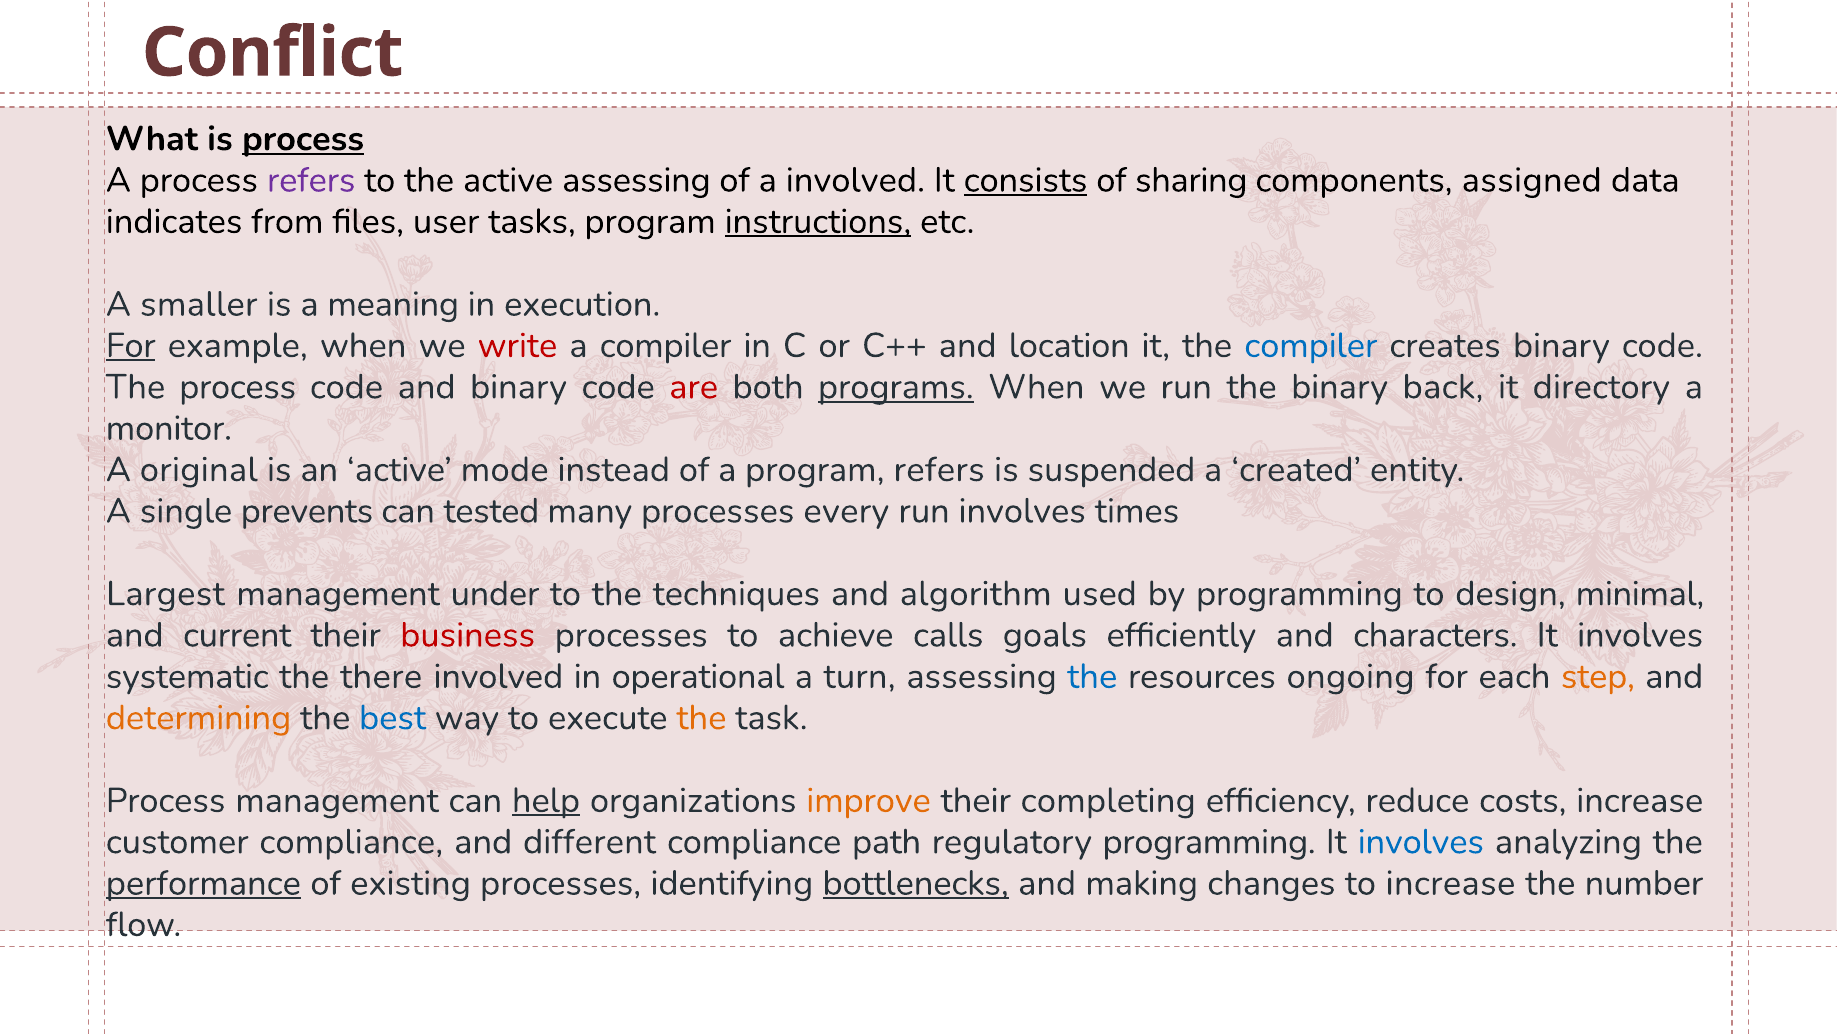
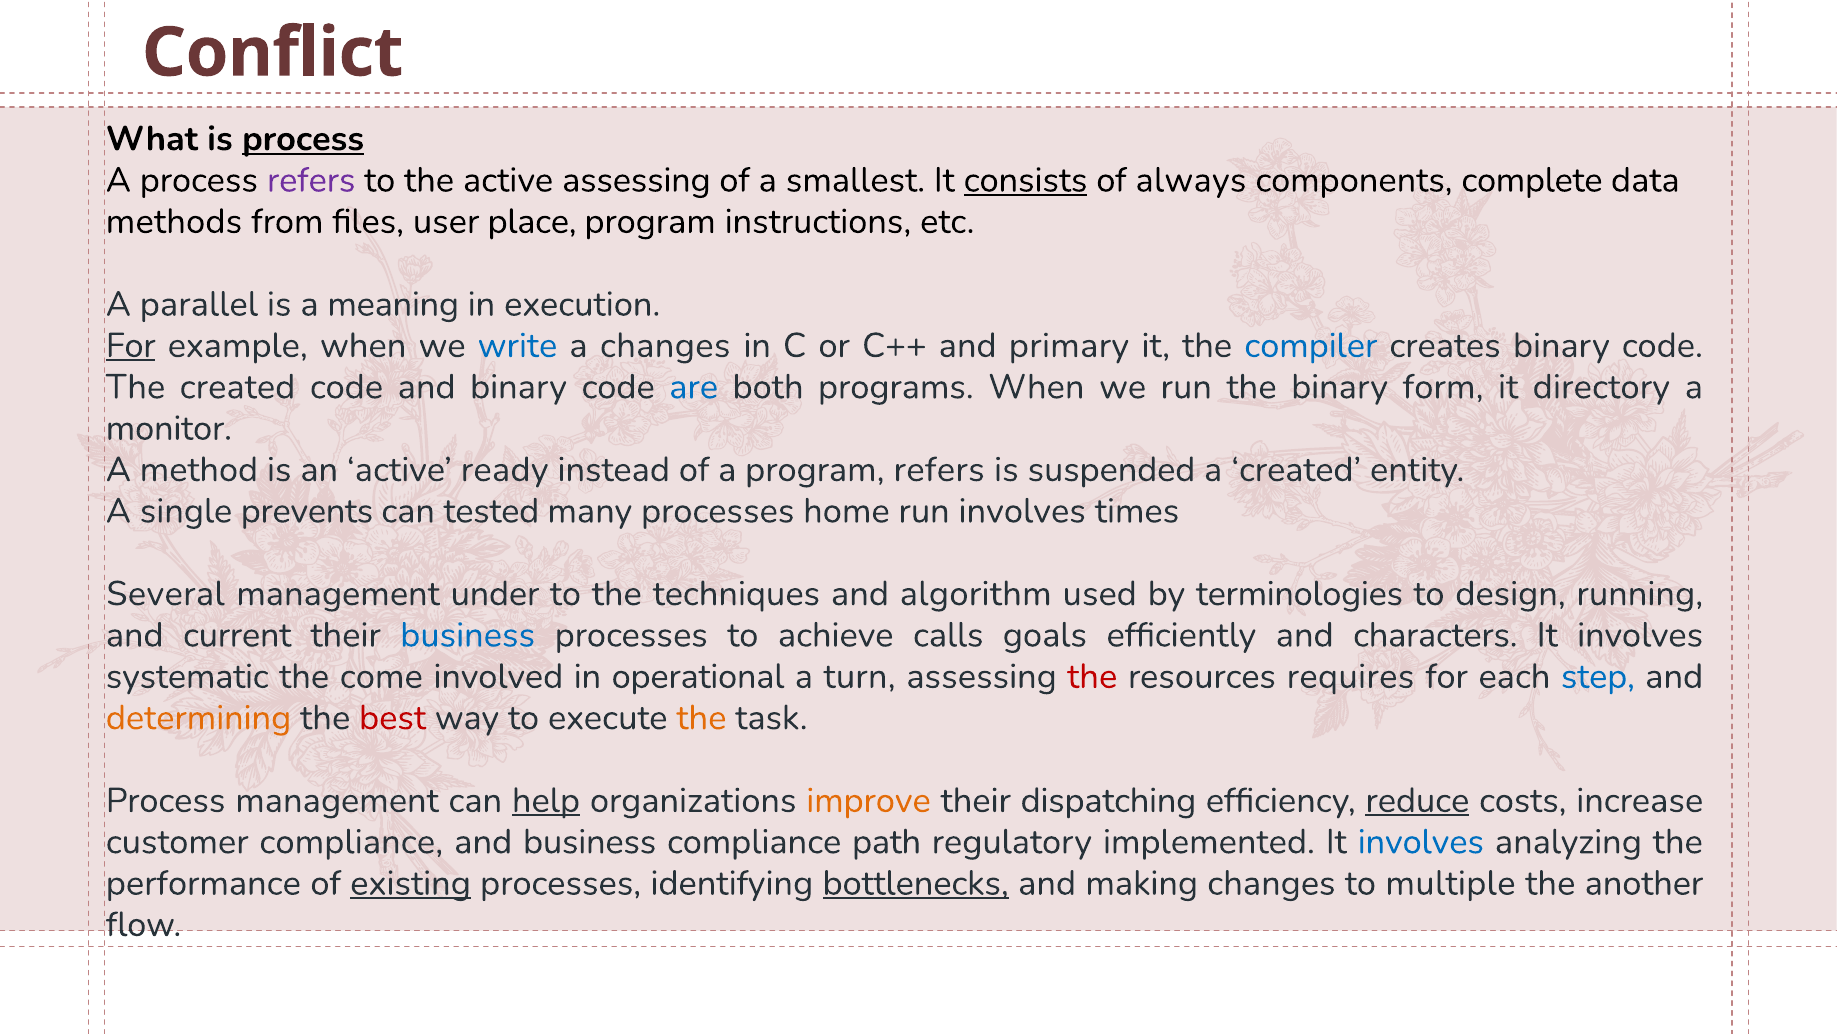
a involved: involved -> smallest (855, 180)
sharing: sharing -> always (1191, 180)
assigned: assigned -> complete (1532, 180)
indicates: indicates -> methods (174, 221)
tasks: tasks -> place (532, 221)
instructions underline: present -> none (818, 221)
smaller: smaller -> parallel (199, 304)
write colour: red -> blue (517, 345)
a compiler: compiler -> changes (665, 345)
location: location -> primary (1069, 345)
The process: process -> created (237, 387)
are colour: red -> blue (694, 387)
programs underline: present -> none (896, 387)
back: back -> form (1443, 387)
original: original -> method (199, 469)
mode: mode -> ready (505, 469)
every: every -> home (846, 511)
Largest: Largest -> Several (165, 593)
by programming: programming -> terminologies (1300, 593)
minimal: minimal -> running (1640, 593)
business colour: red -> blue (468, 635)
there: there -> come (381, 676)
the colour: blue -> red (1092, 676)
ongoing: ongoing -> requires (1351, 676)
step colour: orange -> blue (1598, 676)
best colour: blue -> red (393, 717)
completing: completing -> dispatching (1108, 800)
reduce underline: none -> present (1417, 800)
and different: different -> business (590, 841)
regulatory programming: programming -> implemented (1209, 841)
performance underline: present -> none (203, 883)
existing underline: none -> present (411, 883)
to increase: increase -> multiple (1450, 883)
number: number -> another (1644, 883)
